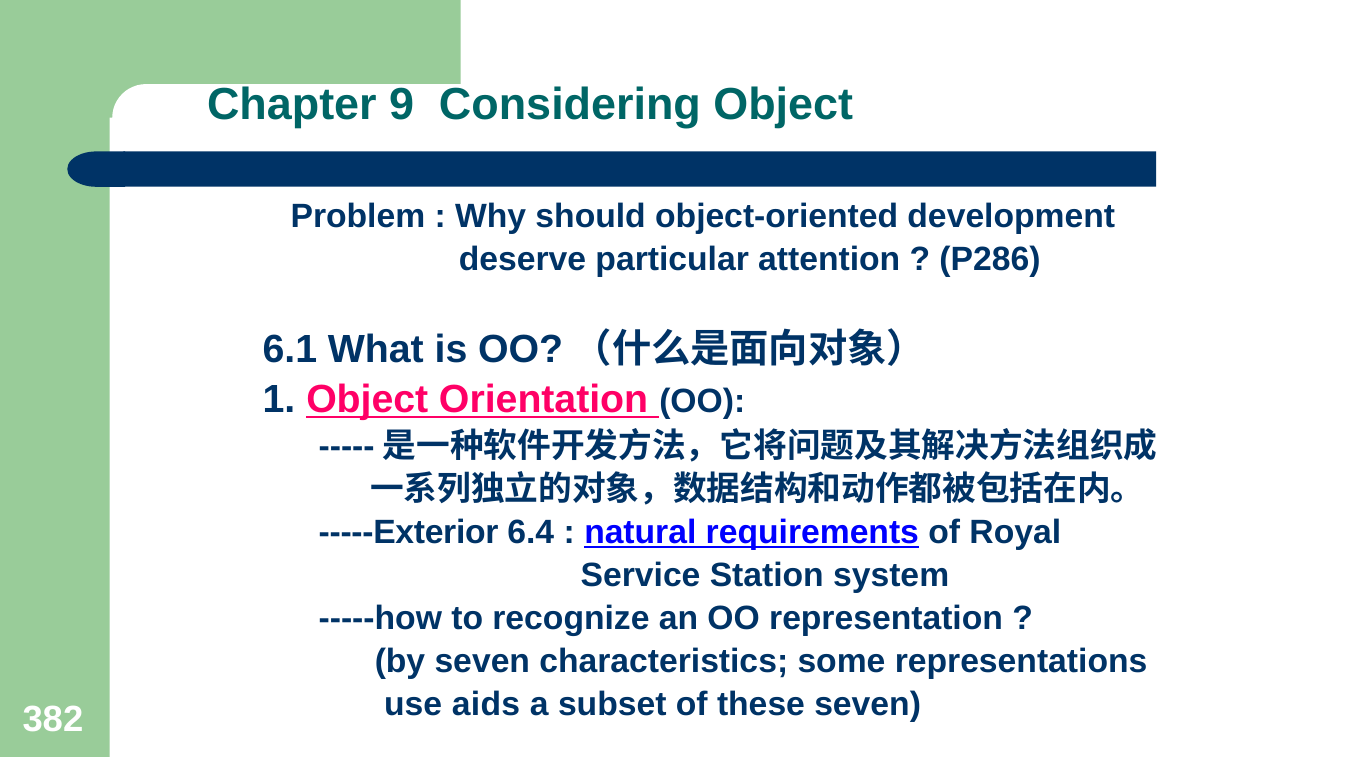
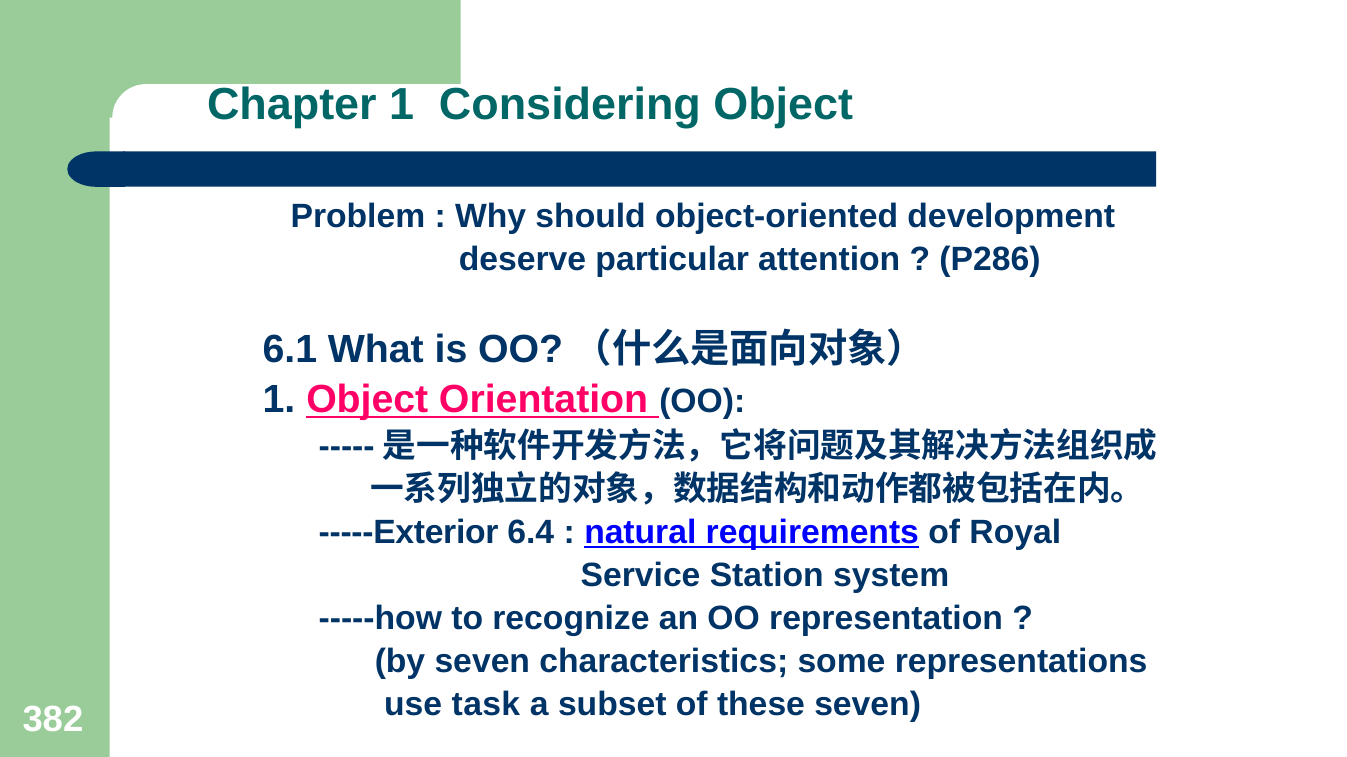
Chapter 9: 9 -> 1 (402, 105)
aids: aids -> task (486, 705)
